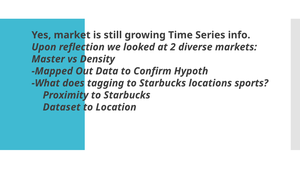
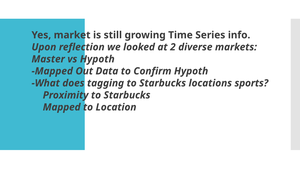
vs Density: Density -> Hypoth (97, 59)
Dataset: Dataset -> Mapped (62, 107)
